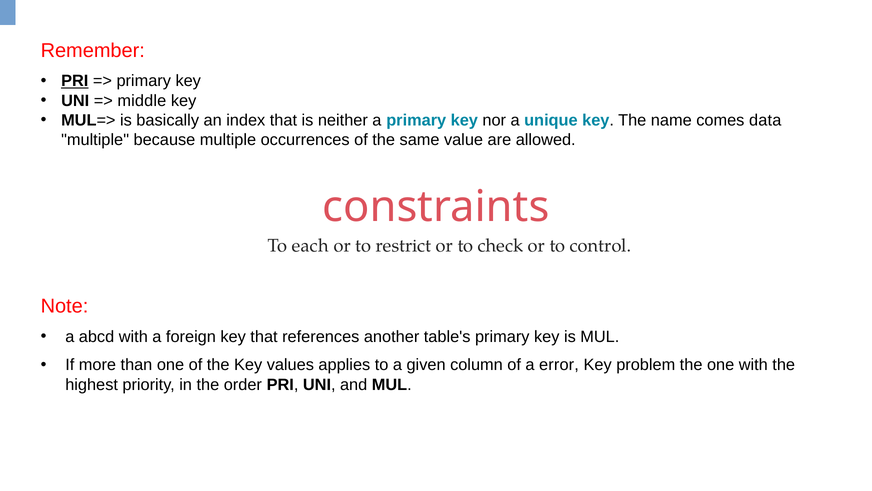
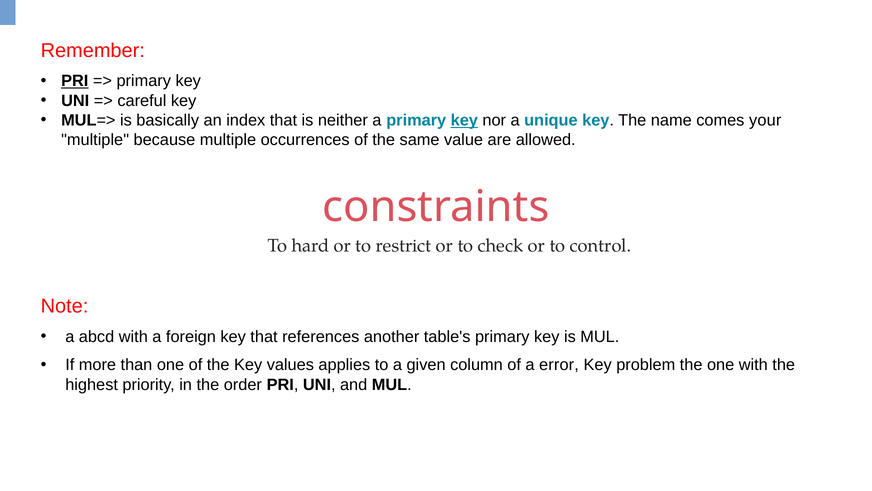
middle: middle -> careful (142, 101)
key underline: none -> present (464, 120)
data: data -> your (765, 120)
each: each -> hard (310, 245)
